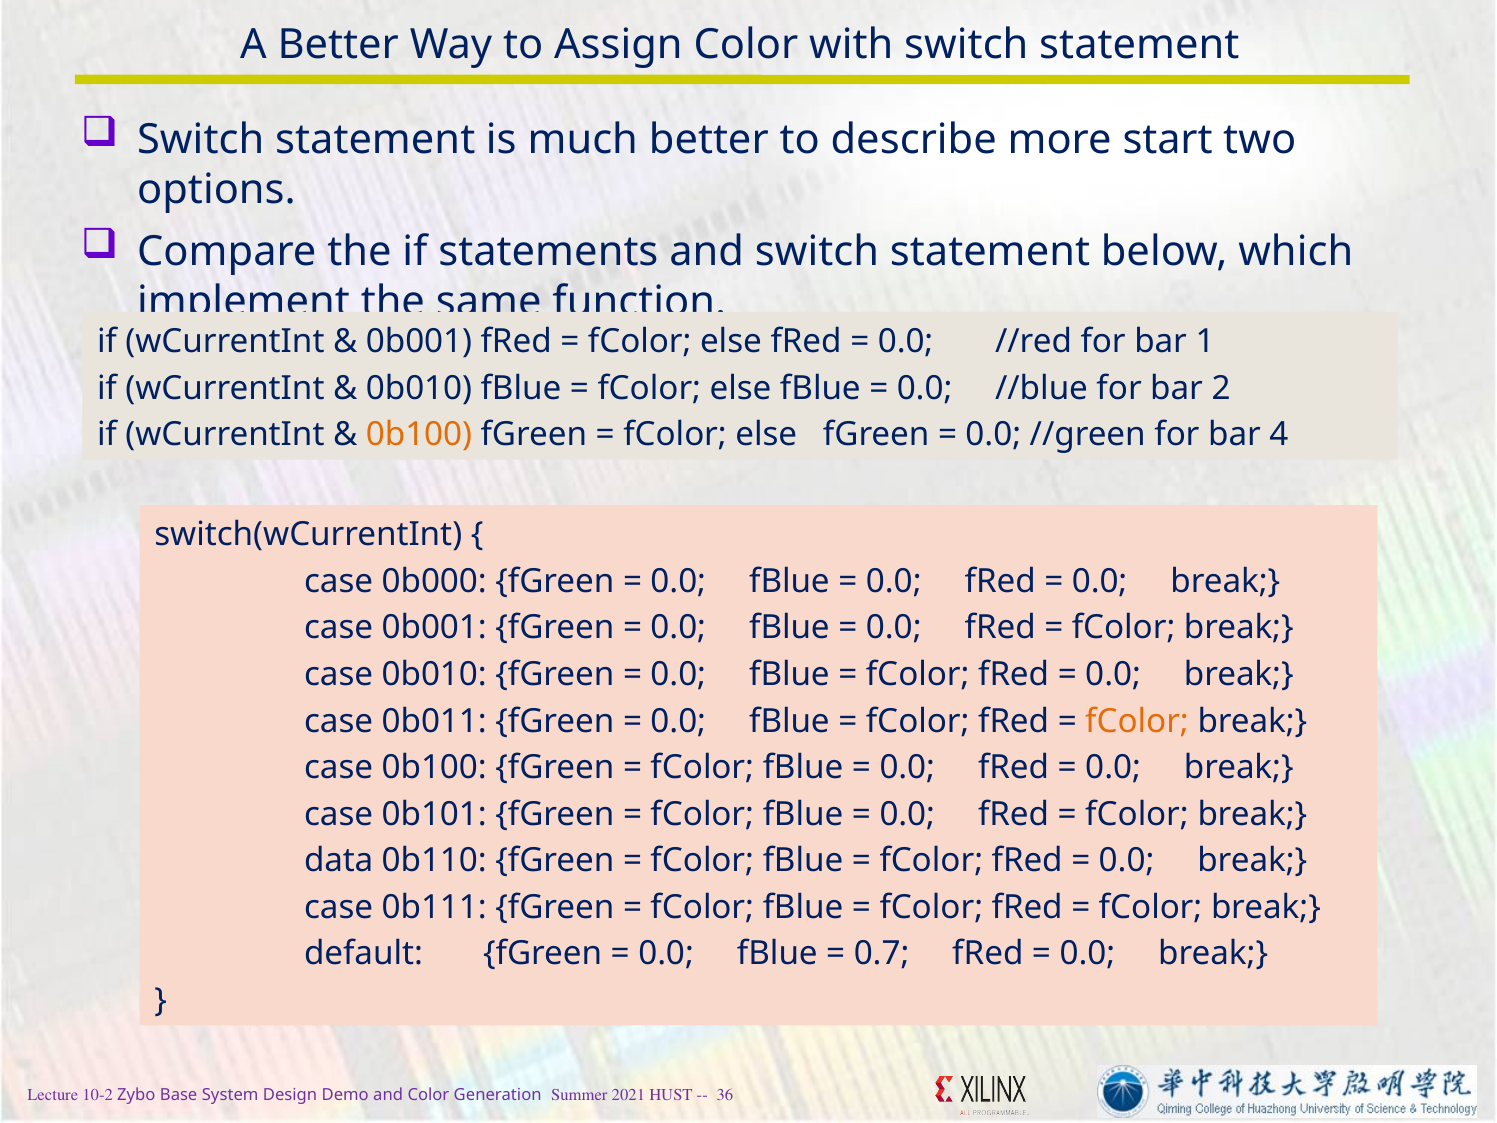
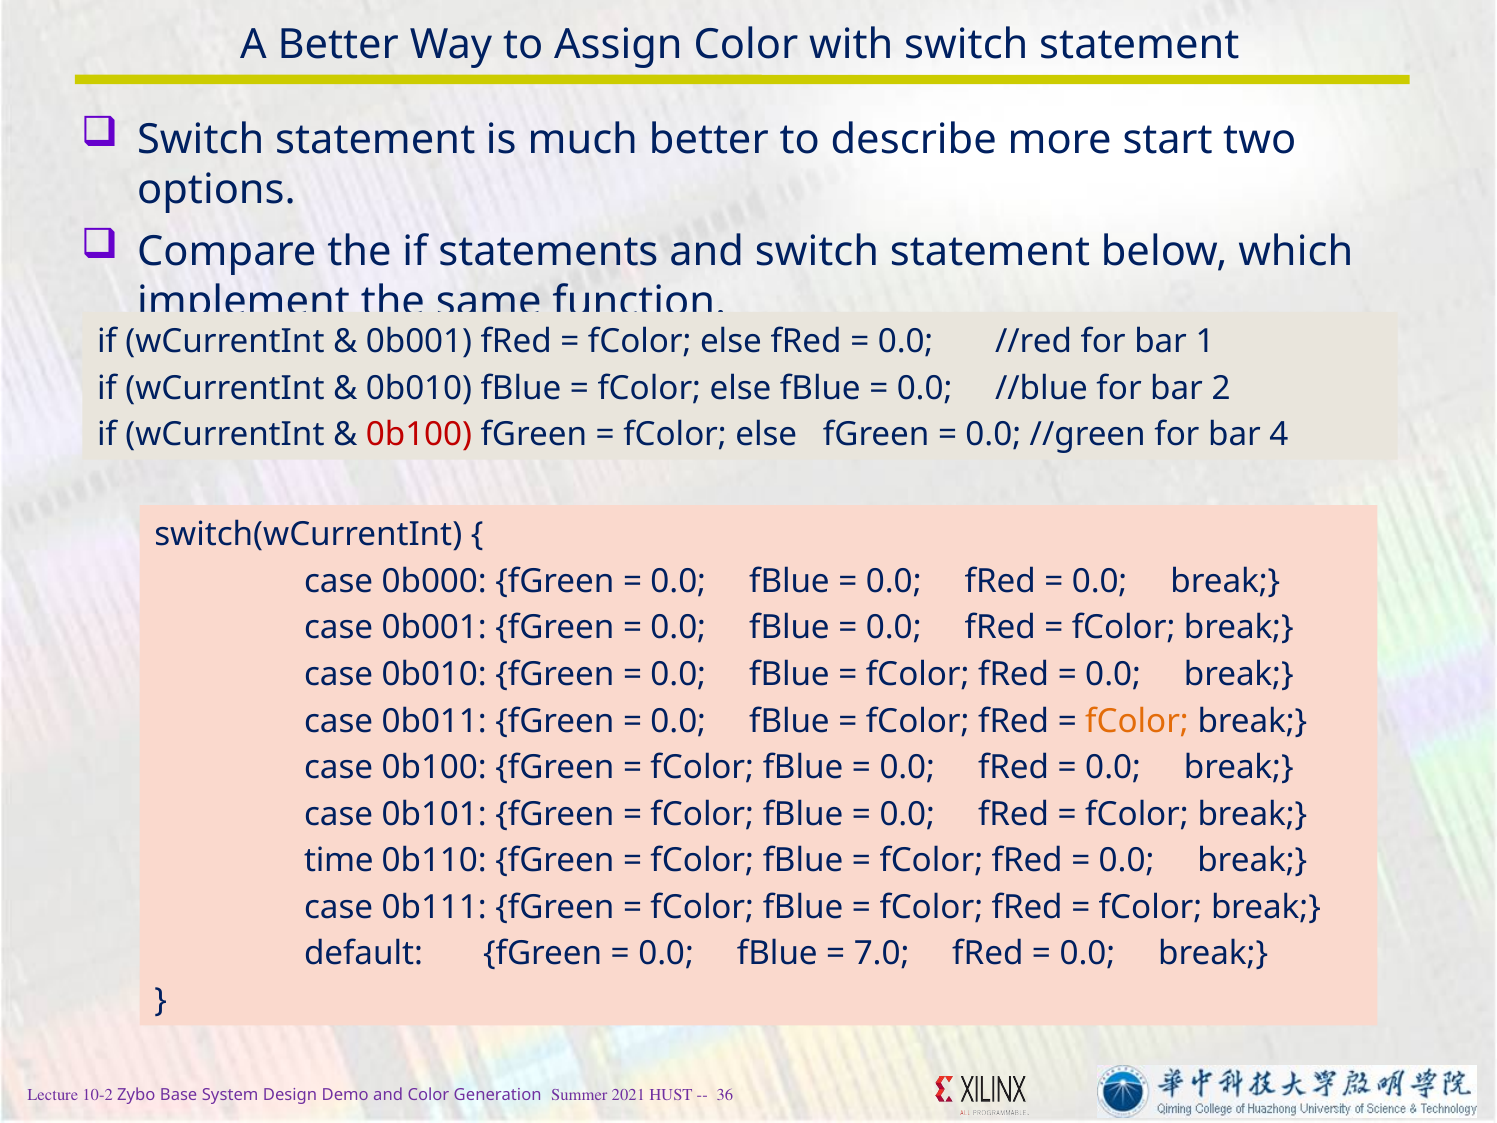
0b100 colour: orange -> red (419, 435)
data: data -> time (339, 861)
0.7: 0.7 -> 7.0 (882, 954)
